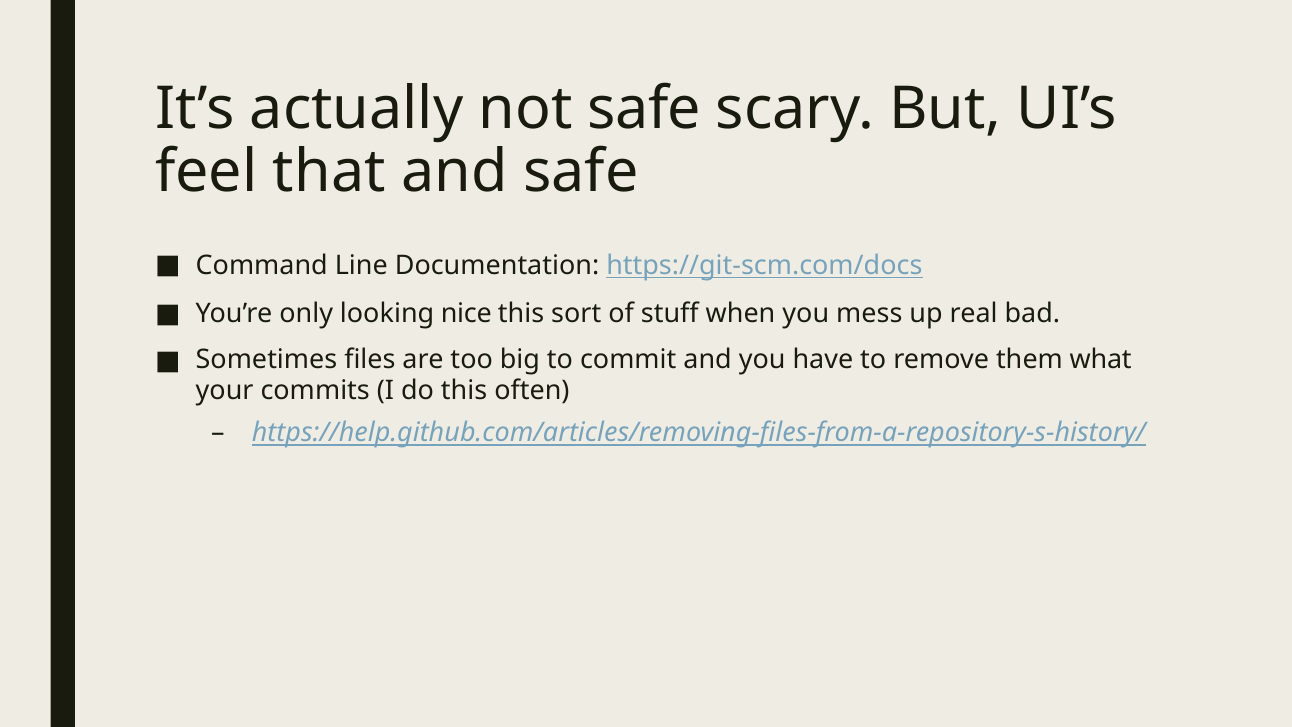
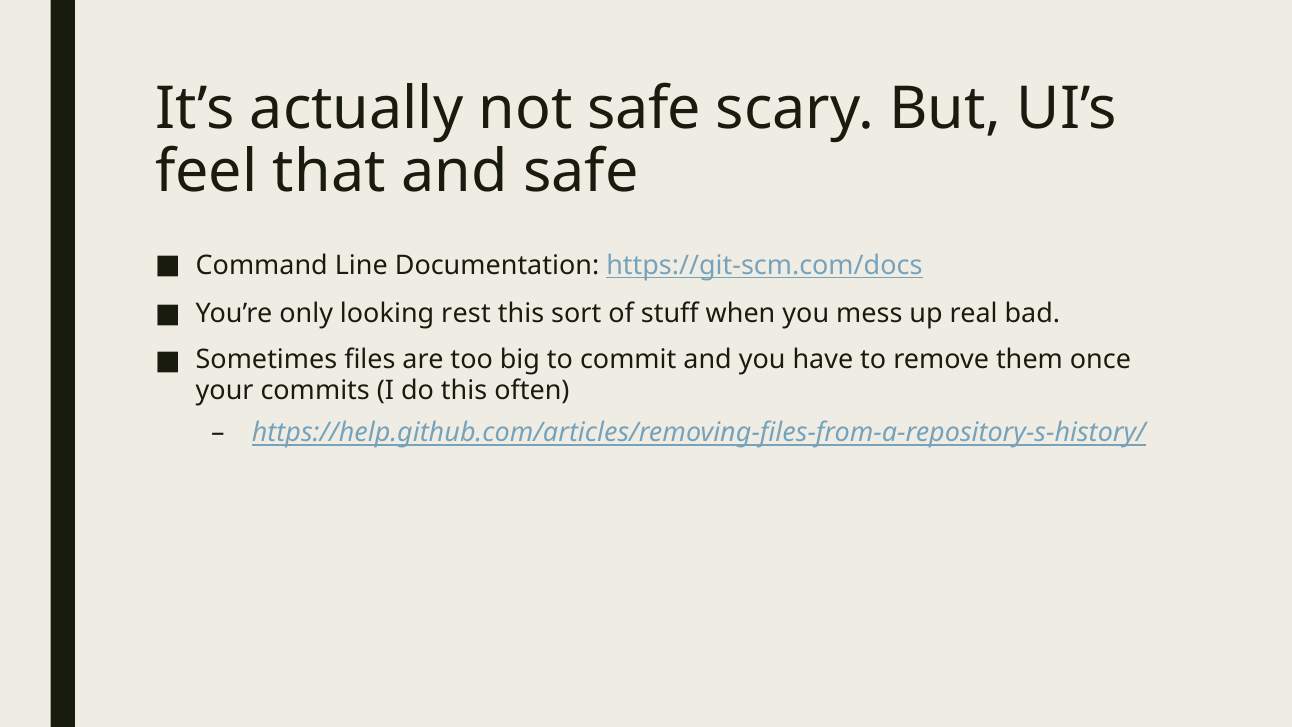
nice: nice -> rest (466, 313)
what: what -> once (1100, 360)
